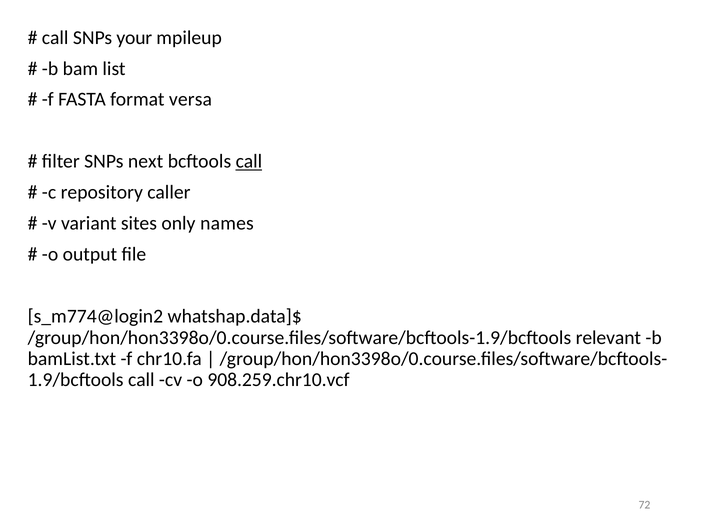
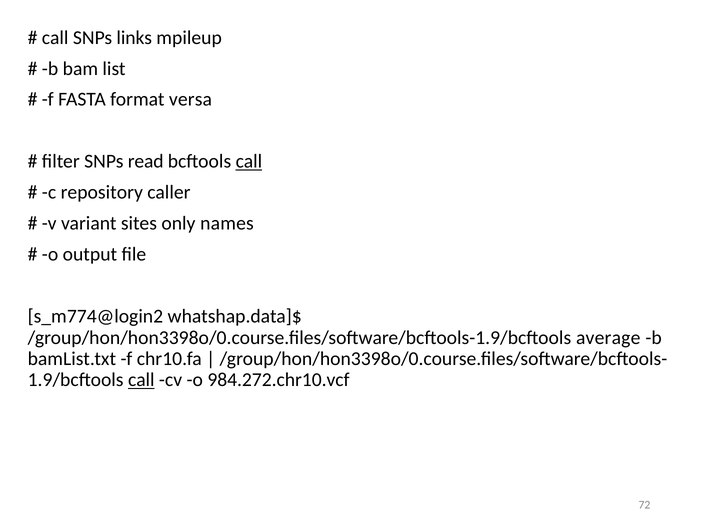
your: your -> links (134, 38)
next: next -> read (146, 162)
relevant: relevant -> average (608, 338)
call underline: none -> present (141, 380)
908.259.chr10.vcf: 908.259.chr10.vcf -> 984.272.chr10.vcf (278, 380)
